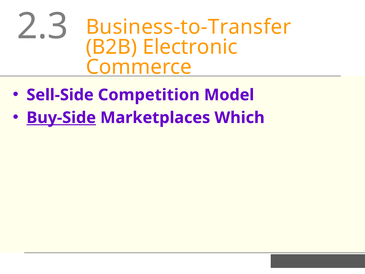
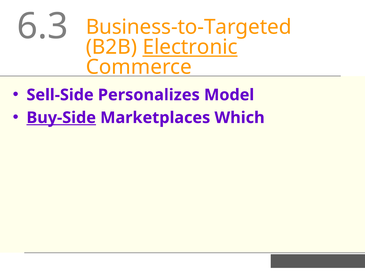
2.3: 2.3 -> 6.3 (43, 26)
Business-to-Transfer: Business-to-Transfer -> Business-to-Targeted (189, 27)
Electronic underline: none -> present (190, 47)
Competition: Competition -> Personalizes (149, 95)
